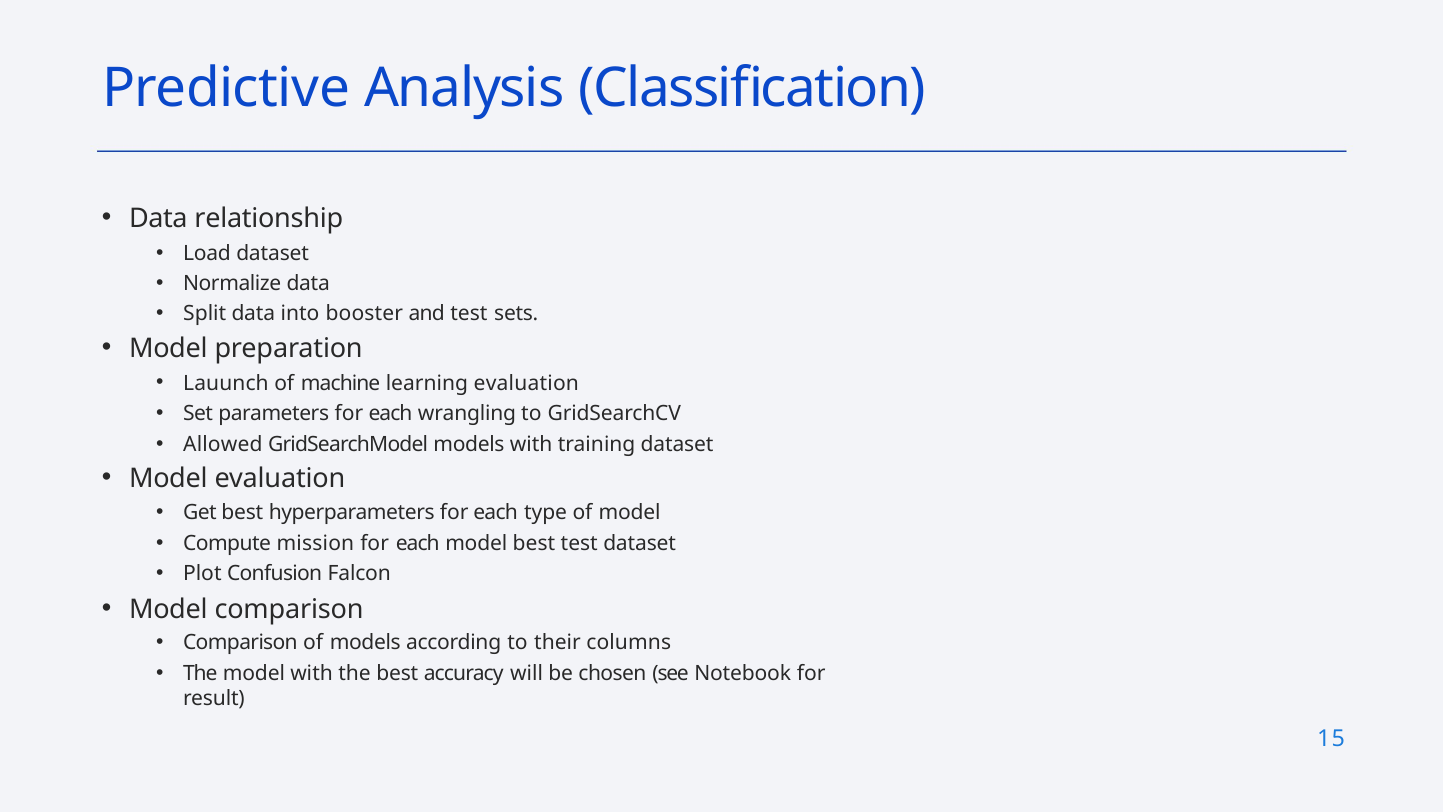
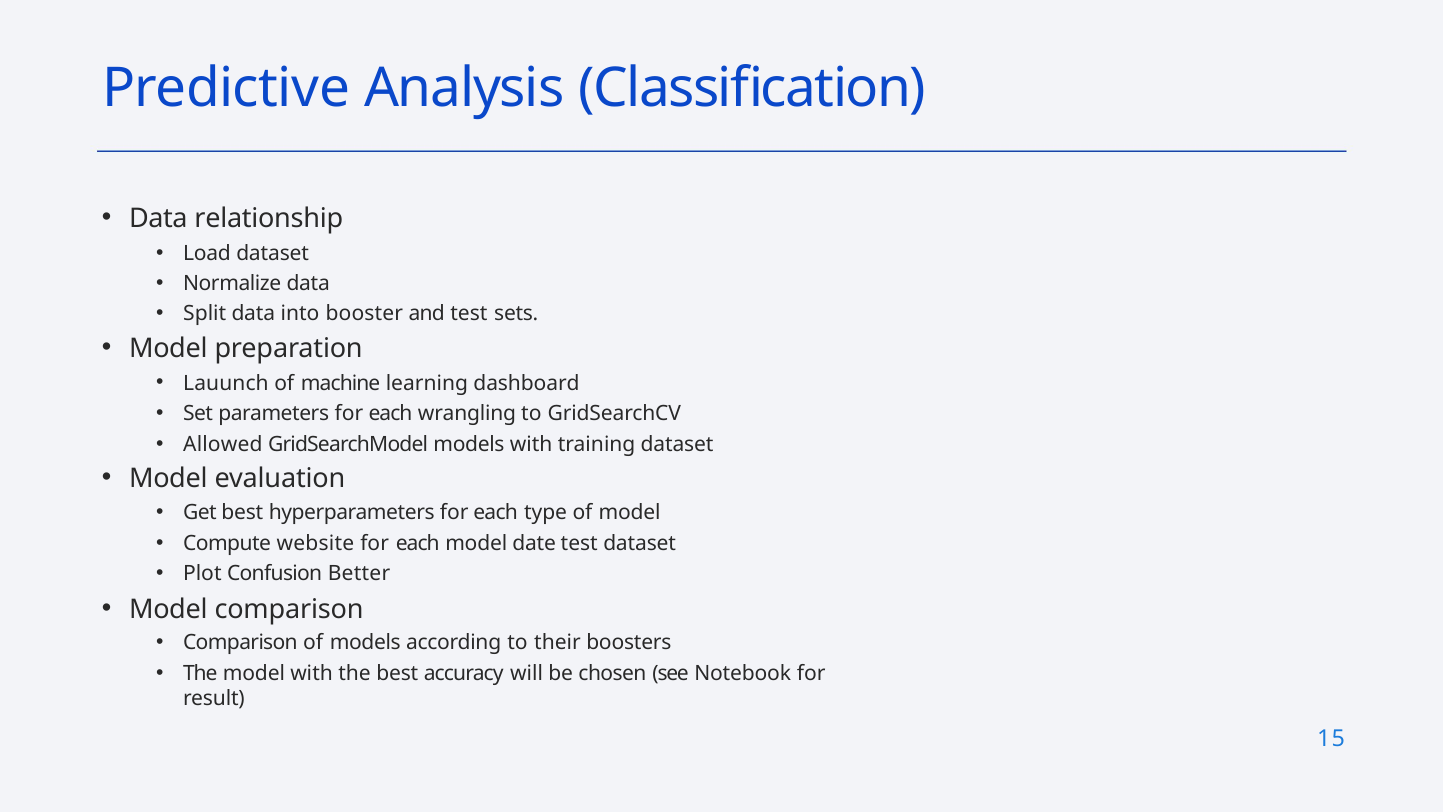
learning evaluation: evaluation -> dashboard (527, 383)
mission: mission -> website (315, 543)
model best: best -> date (534, 543)
Falcon: Falcon -> Better (359, 574)
columns: columns -> boosters (629, 643)
